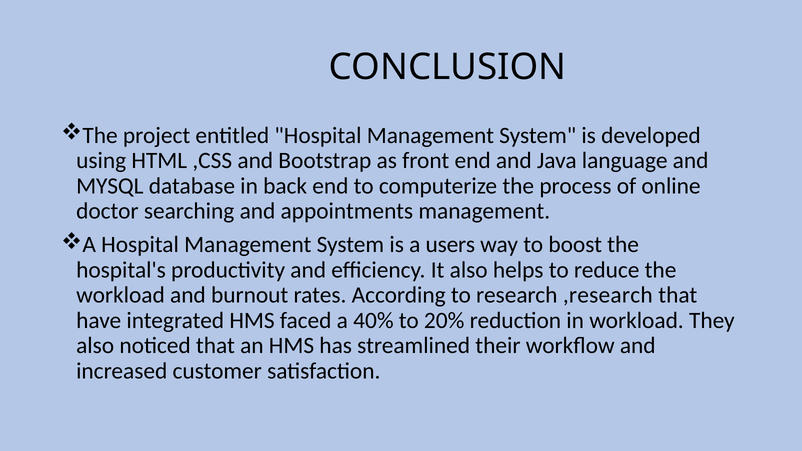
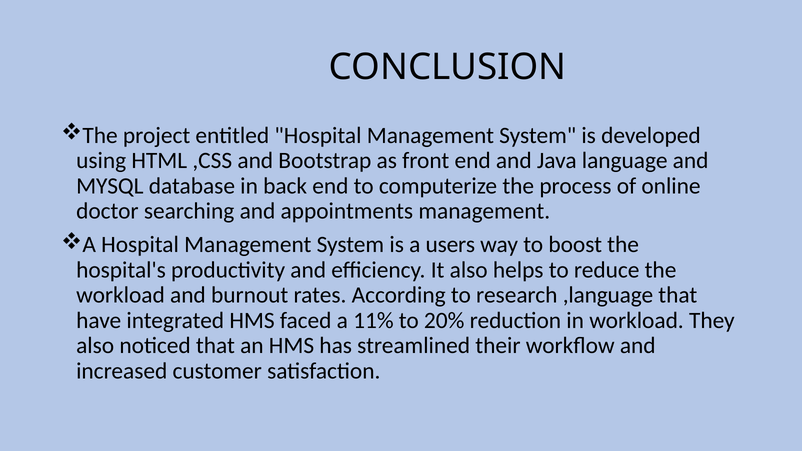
,research: ,research -> ,language (608, 295)
40%: 40% -> 11% (373, 320)
